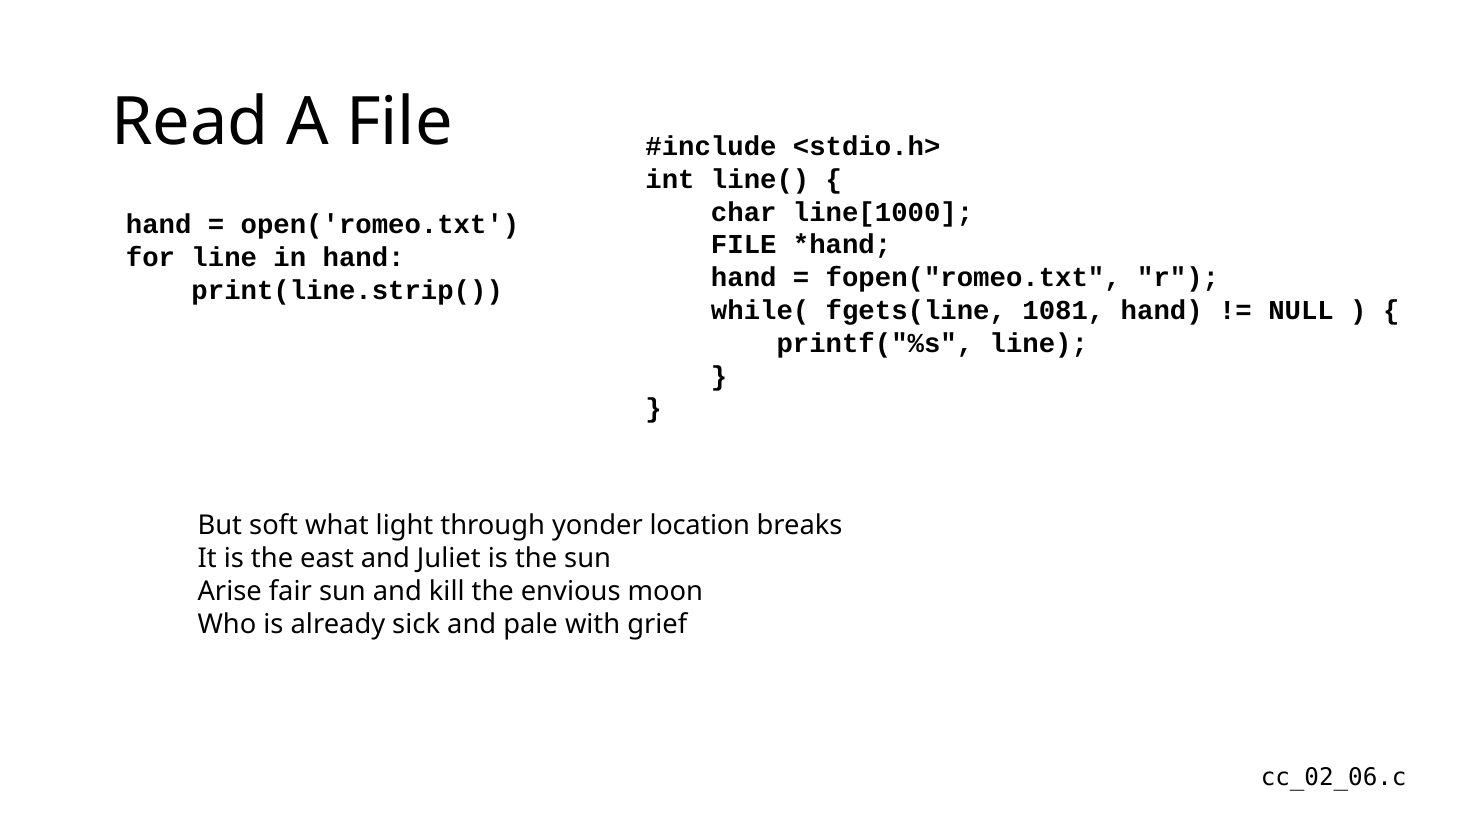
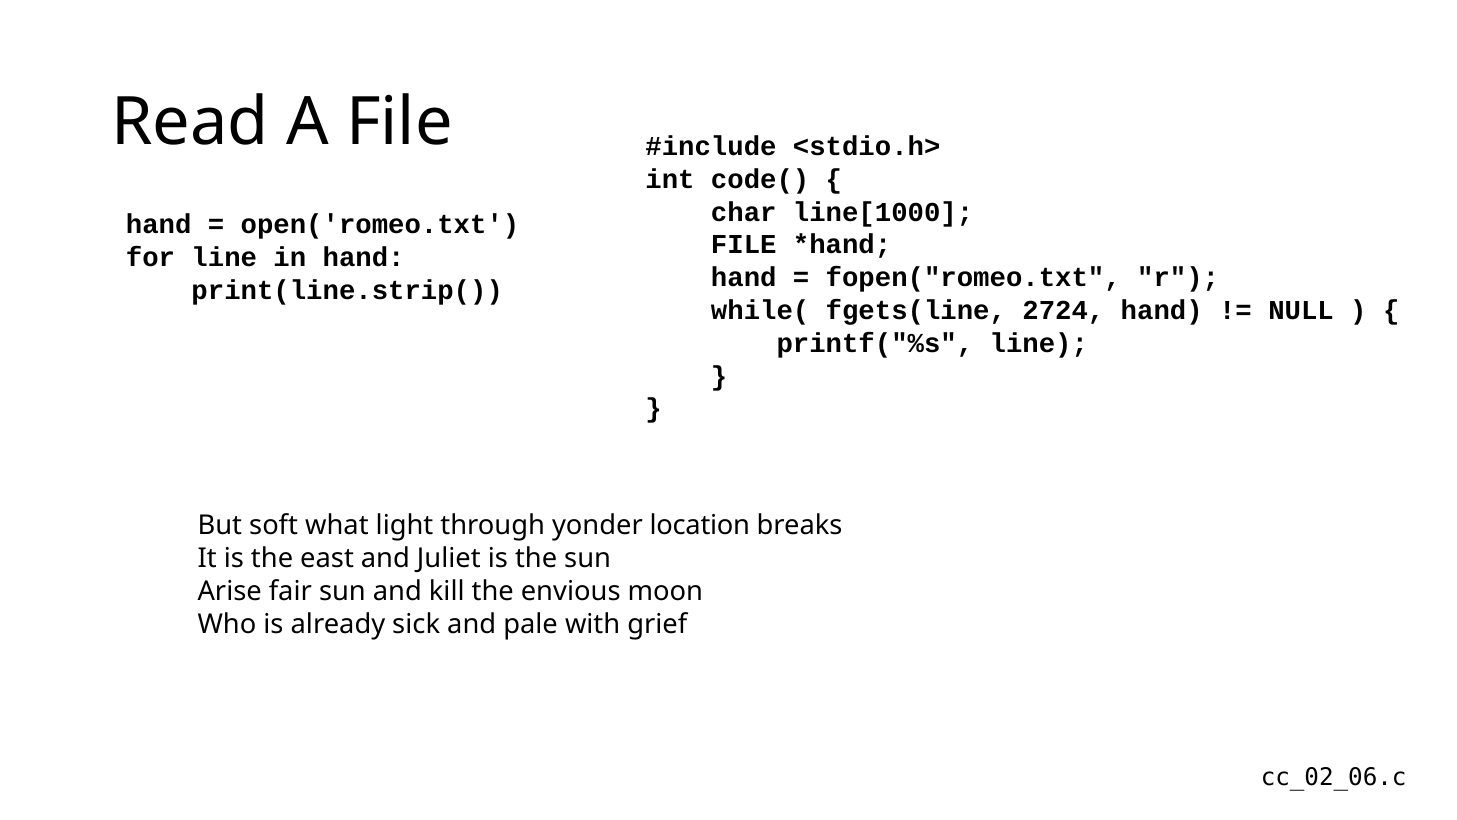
line(: line( -> code( (760, 179)
1081: 1081 -> 2724 (1063, 310)
